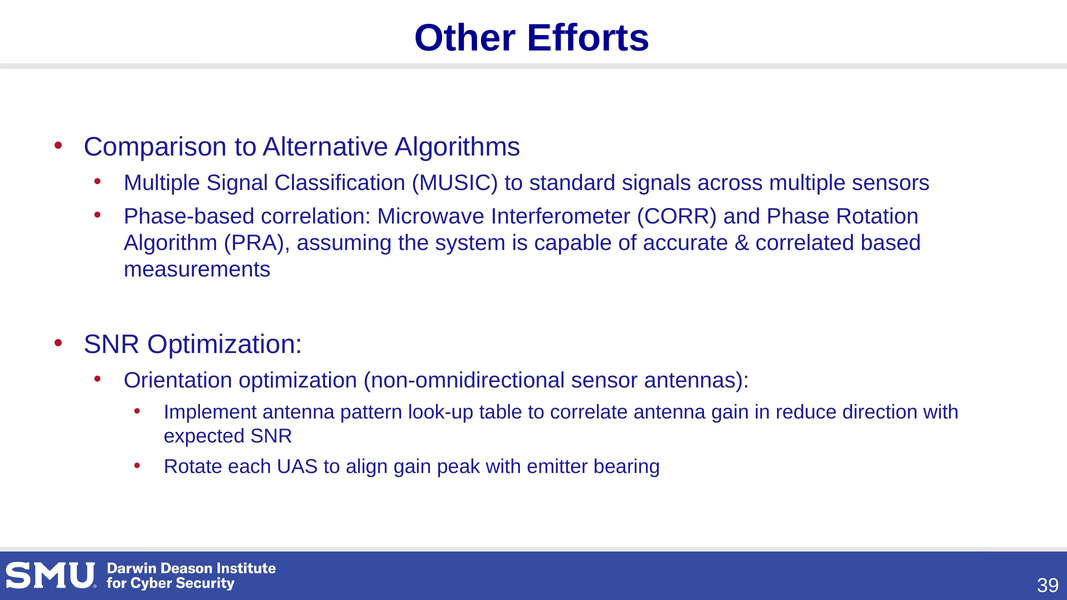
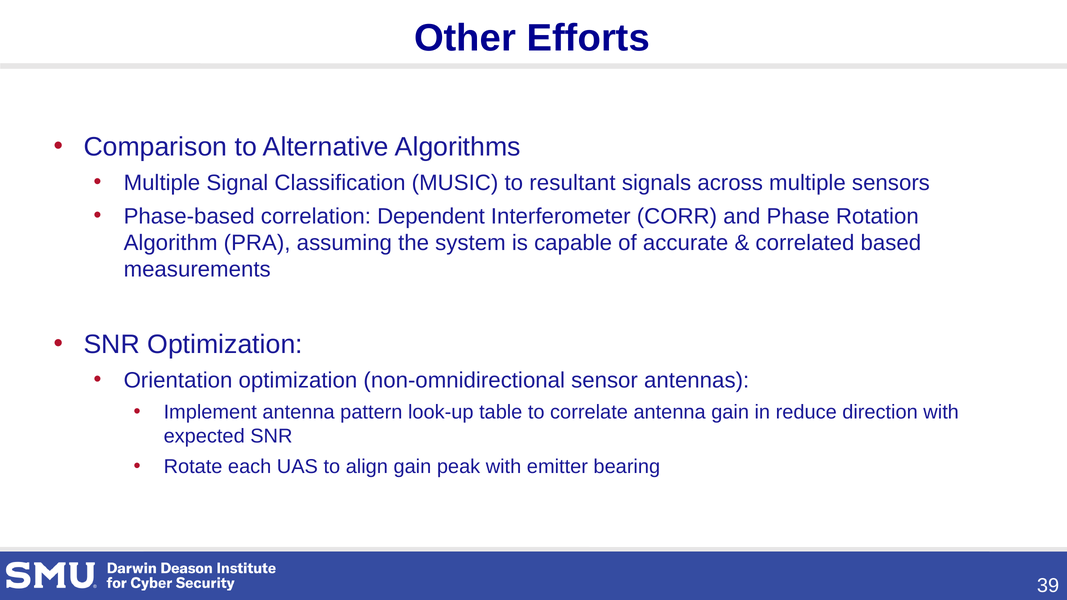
standard: standard -> resultant (572, 183)
Microwave: Microwave -> Dependent (431, 216)
